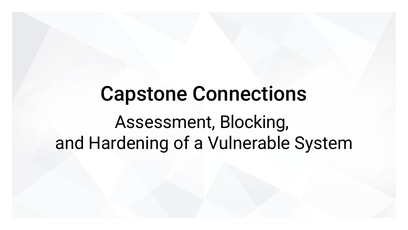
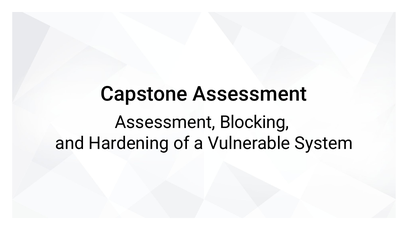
Capstone Connections: Connections -> Assessment (250, 94)
